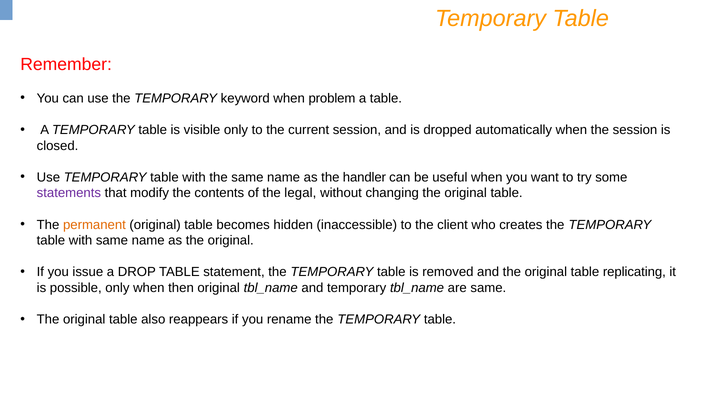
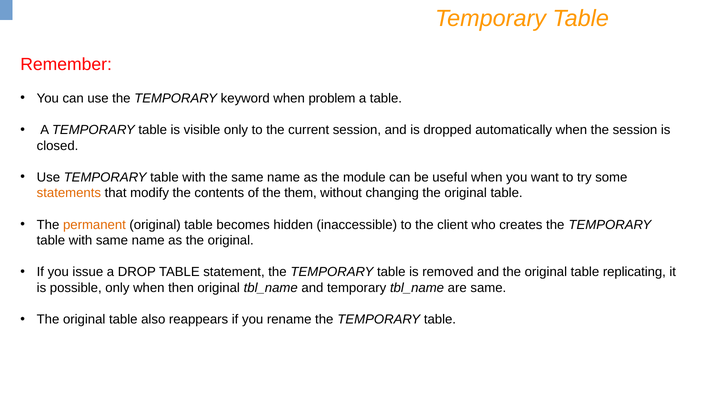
handler: handler -> module (364, 177)
statements colour: purple -> orange (69, 193)
legal: legal -> them (300, 193)
